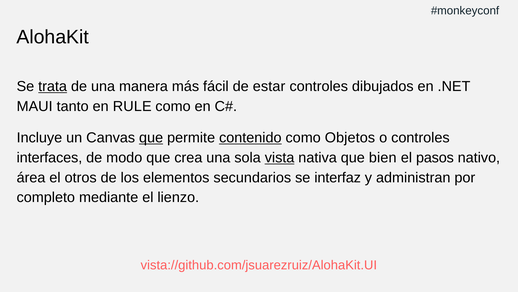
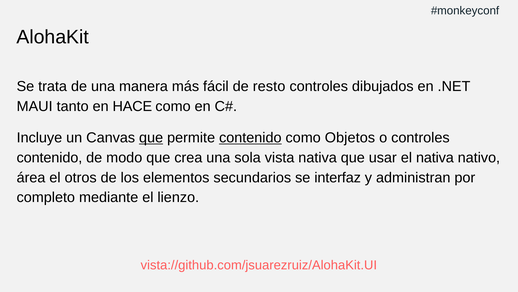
trata underline: present -> none (53, 86)
estar: estar -> resto (269, 86)
RULE: RULE -> HACE (132, 106)
interfaces: interfaces -> contenido (49, 157)
vista underline: present -> none (280, 157)
bien: bien -> usar (383, 157)
el pasos: pasos -> nativa (435, 157)
